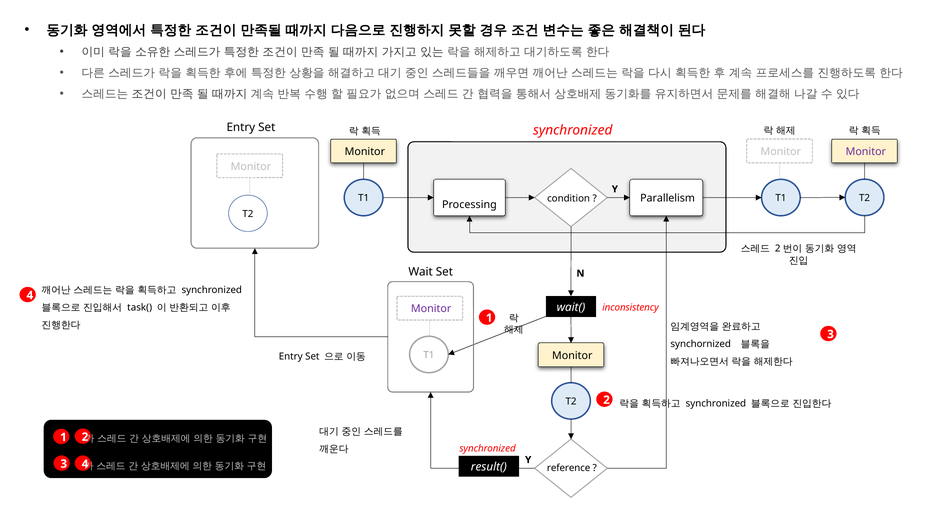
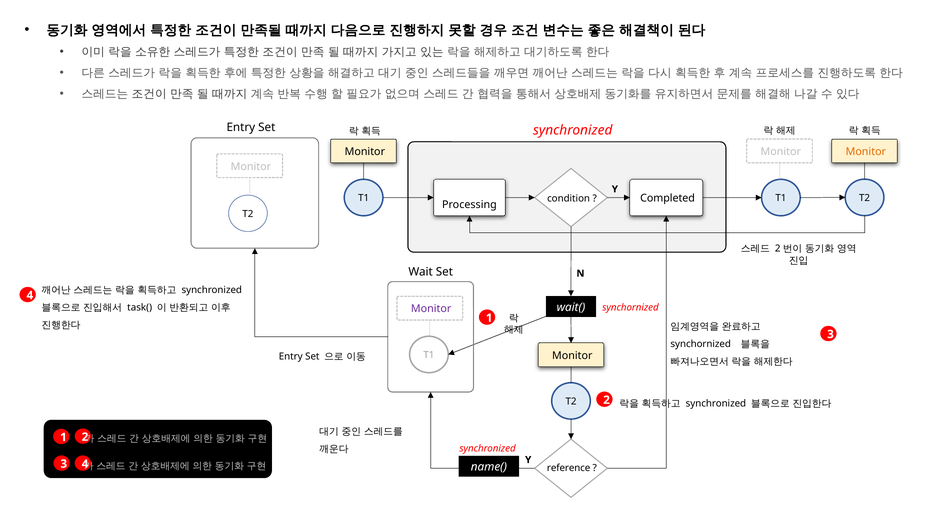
Monitor colour: purple -> orange (866, 152)
Parallelism: Parallelism -> Completed (668, 198)
inconsistency: inconsistency -> synchornized (630, 308)
result(: result( -> name( (489, 467)
